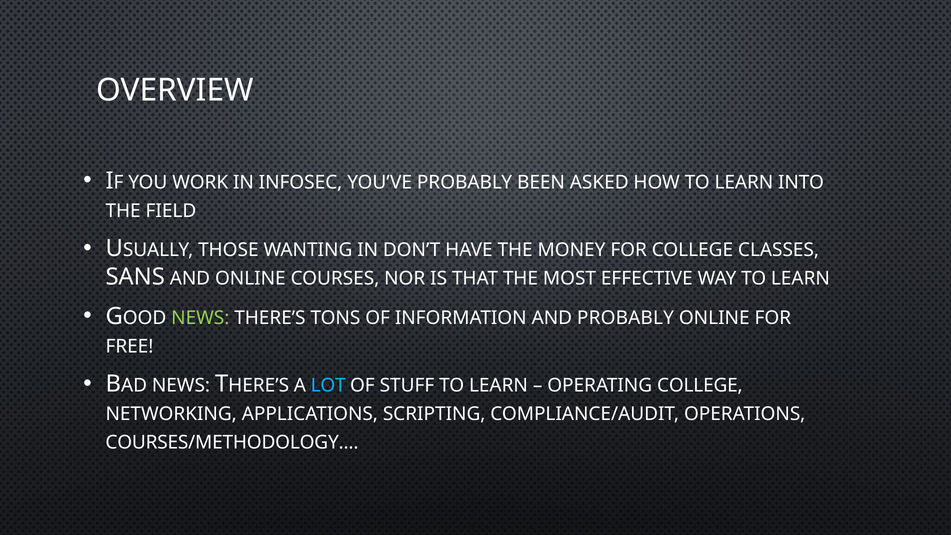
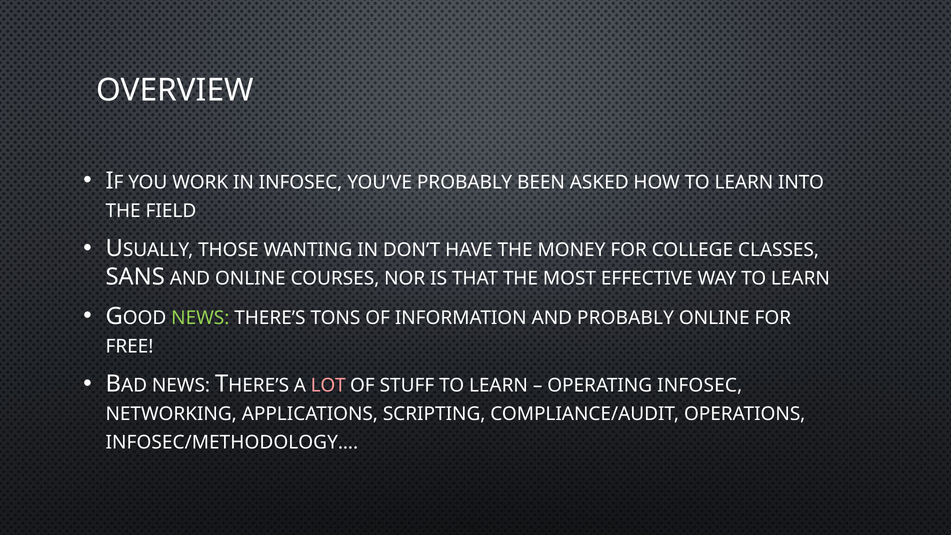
LOT colour: light blue -> pink (328, 386)
OPERATING COLLEGE: COLLEGE -> INFOSEC (700, 386)
COURSES/METHODOLOGY…: COURSES/METHODOLOGY… -> INFOSEC/METHODOLOGY… (232, 443)
